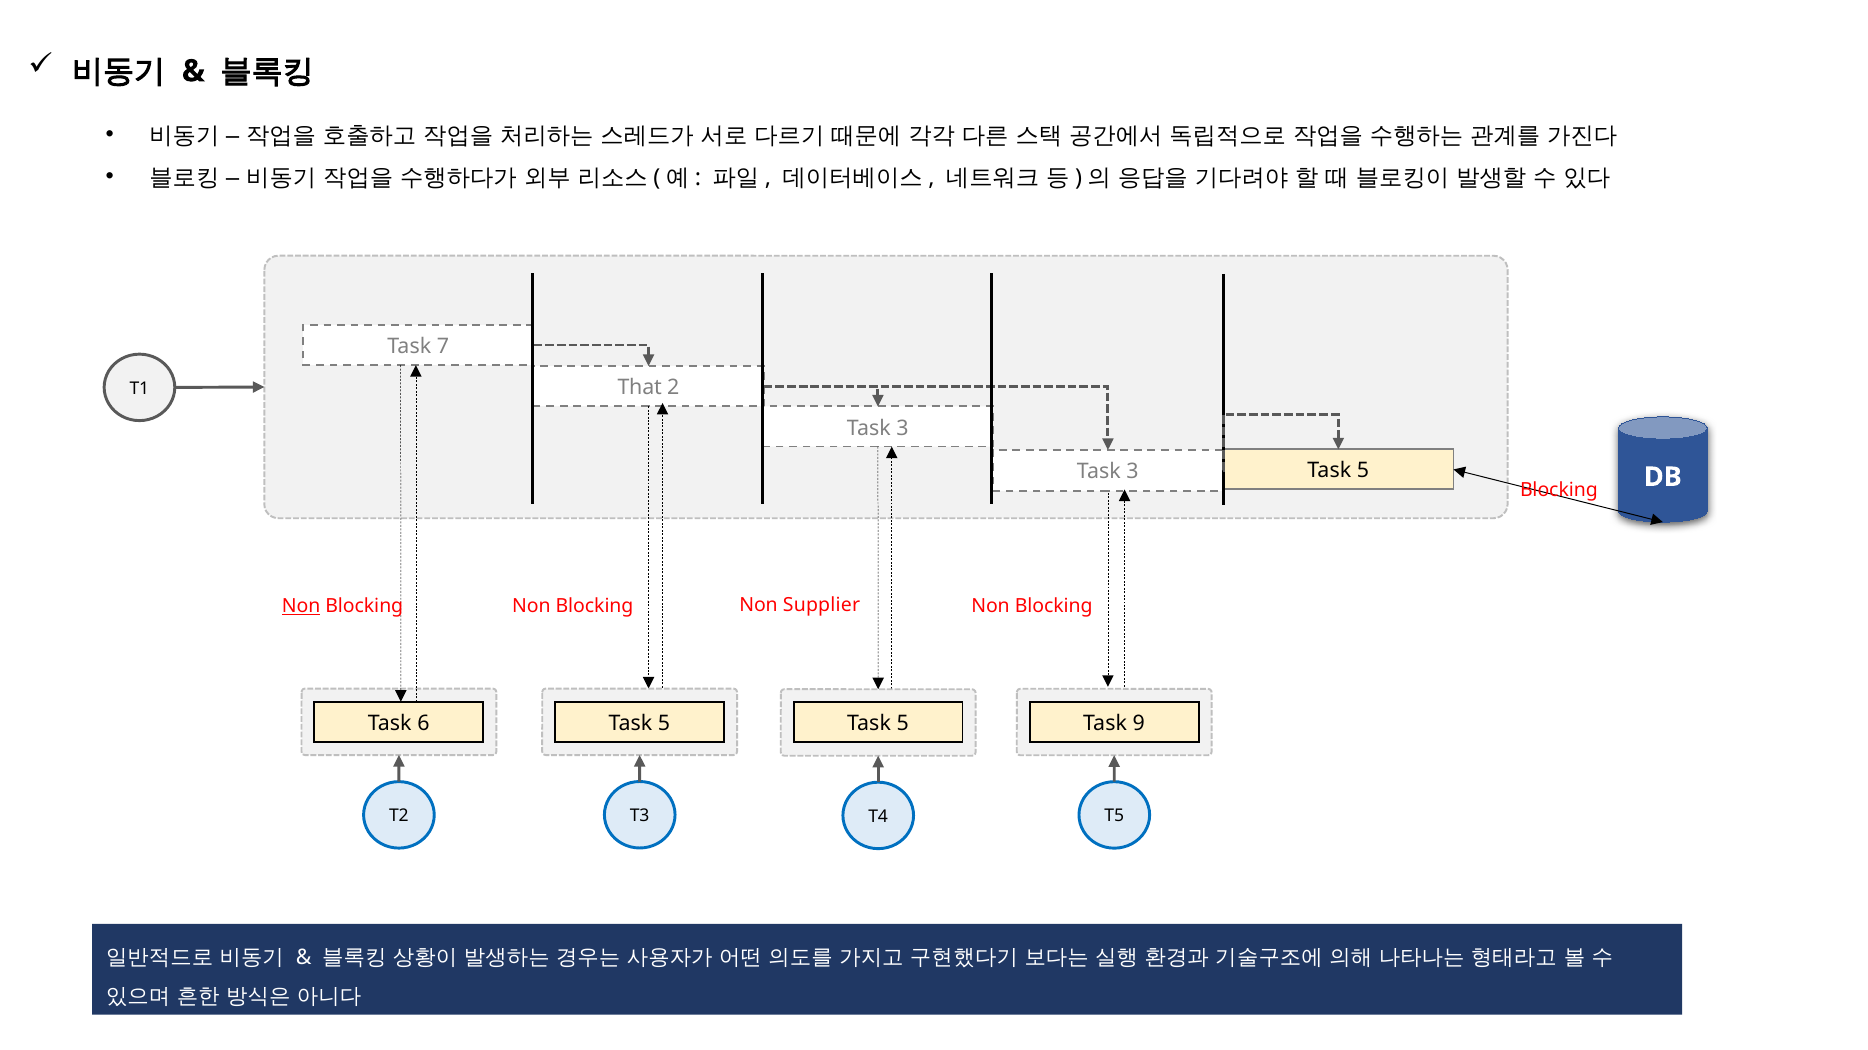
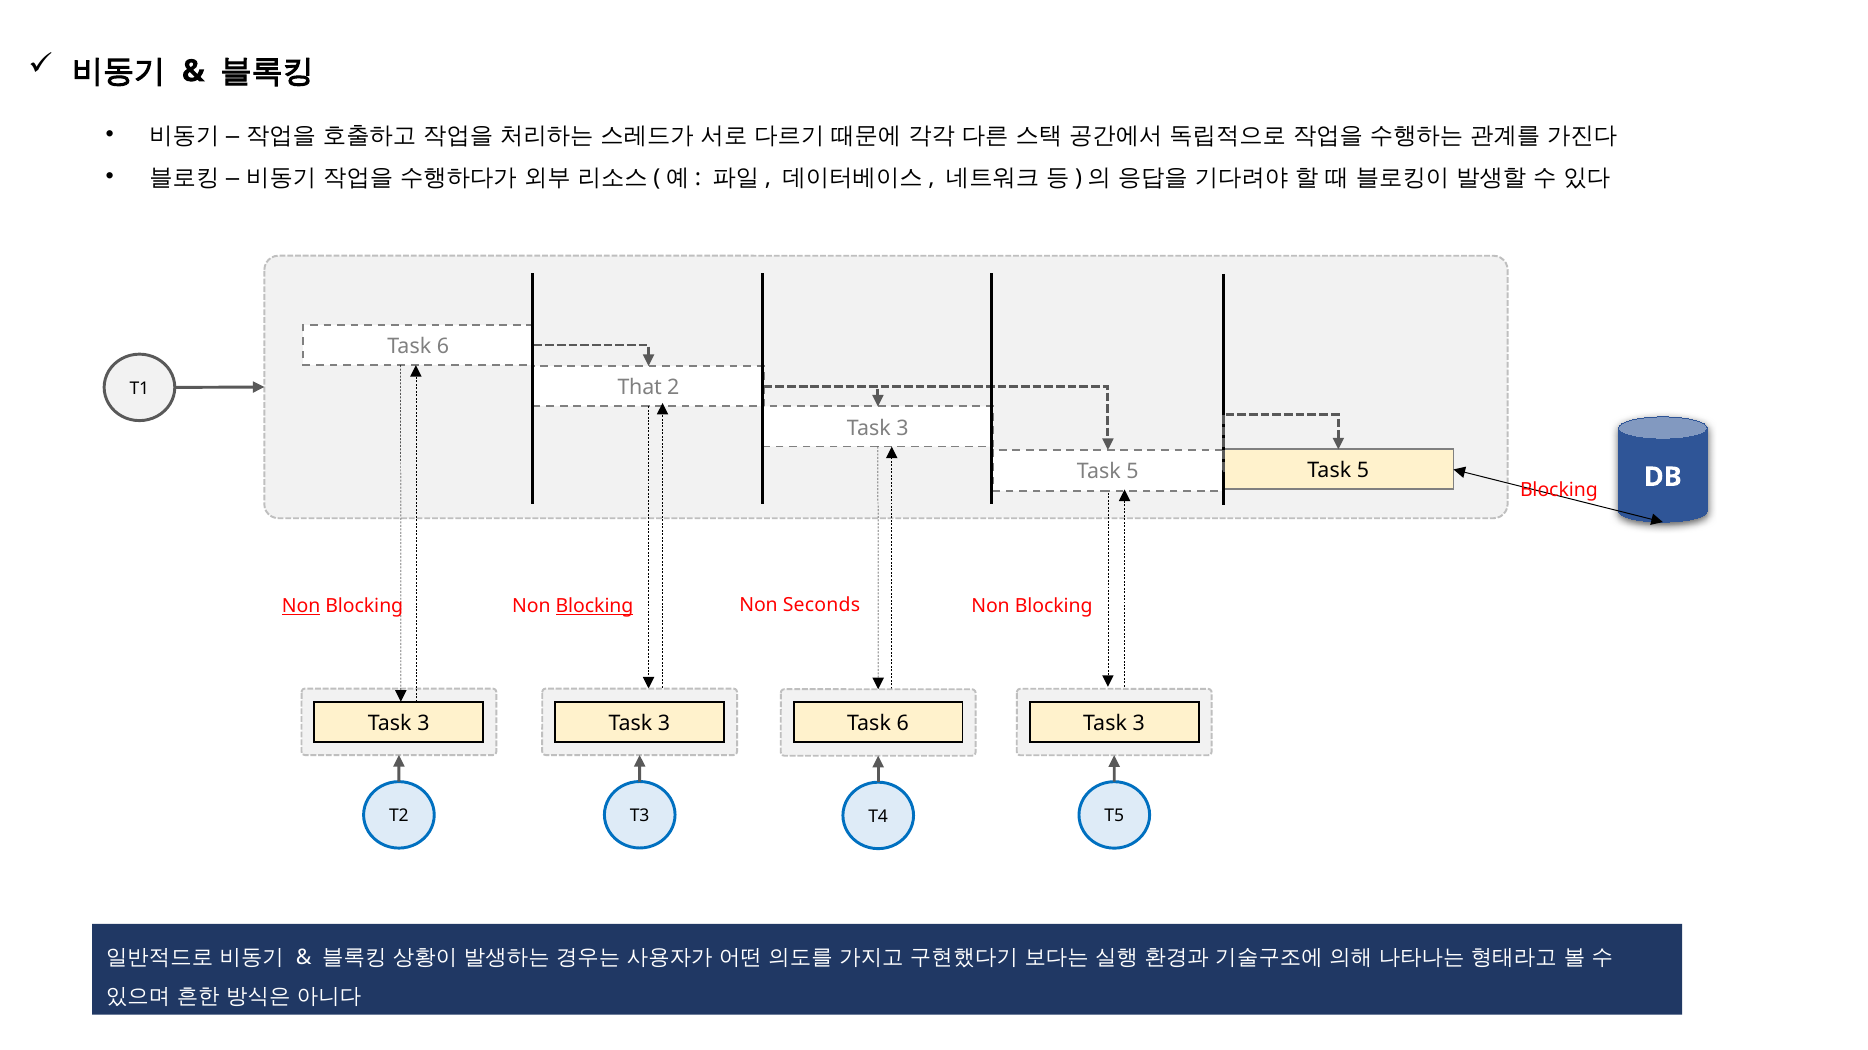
7: 7 -> 6 (443, 347)
3: 3 -> 5 (1133, 472)
Blocking underline: none -> present (594, 607)
Supplier: Supplier -> Seconds (822, 606)
6: 6 -> 3 (423, 724)
5: 5 -> 3 (664, 724)
9: 9 -> 3 (1139, 724)
5: 5 -> 6 (903, 724)
